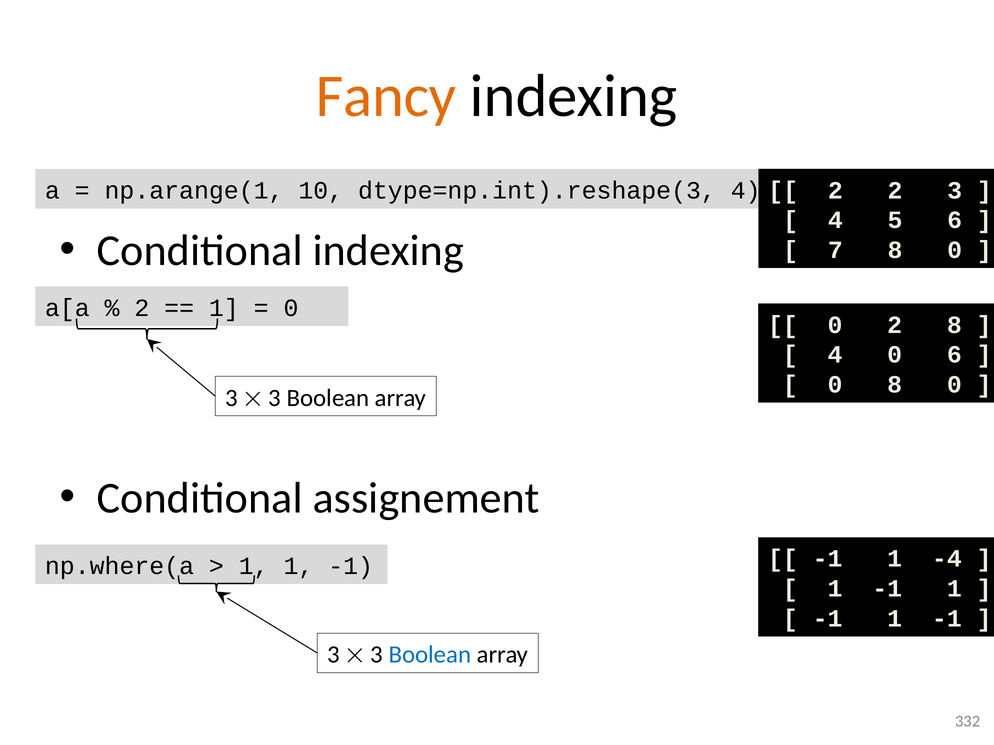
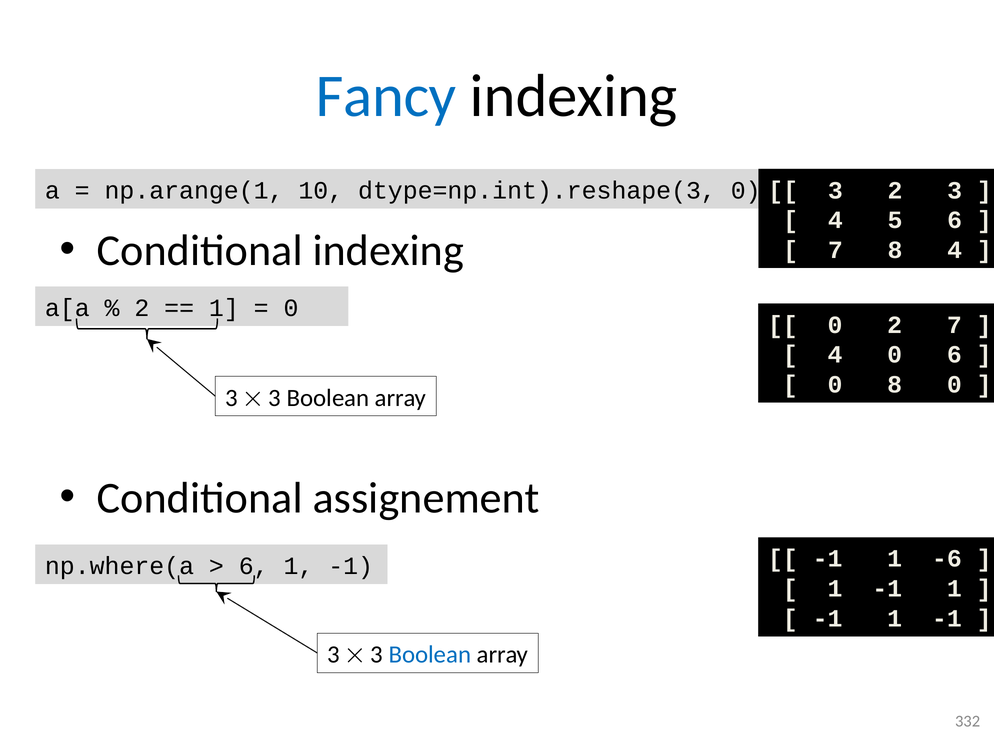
Fancy colour: orange -> blue (386, 96)
2: 2 -> 3 (835, 190)
dtype=np.int).reshape(3 4: 4 -> 0 (746, 191)
7 8 0: 0 -> 4 (955, 250)
2 8: 8 -> 7 (954, 325)
-4: -4 -> -6 (947, 559)
1: 1 -> 6 (254, 566)
